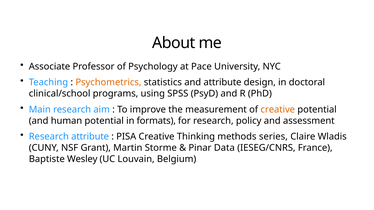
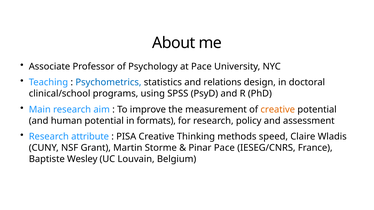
Psychometrics colour: orange -> blue (108, 83)
and attribute: attribute -> relations (222, 83)
series: series -> speed (273, 137)
Pinar Data: Data -> Pace (224, 148)
